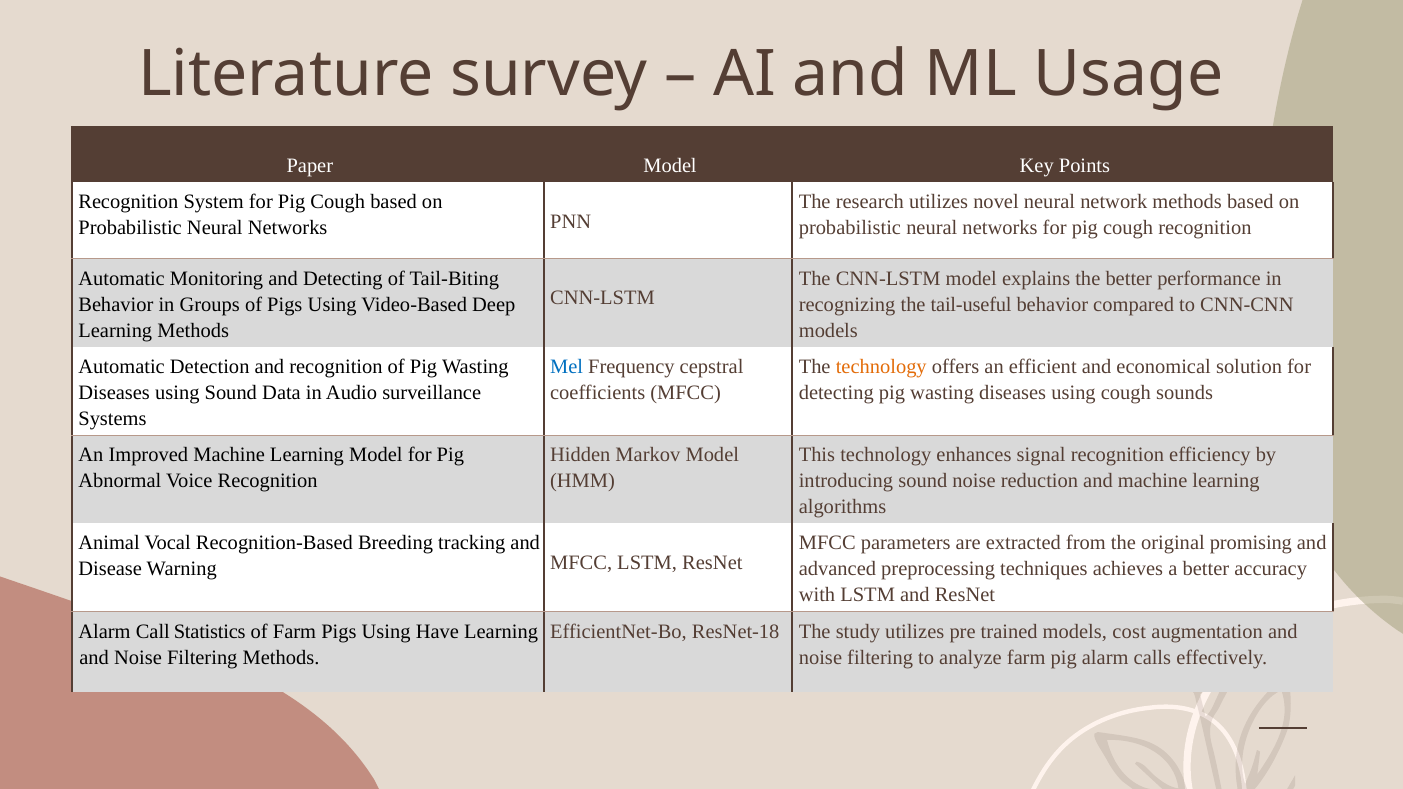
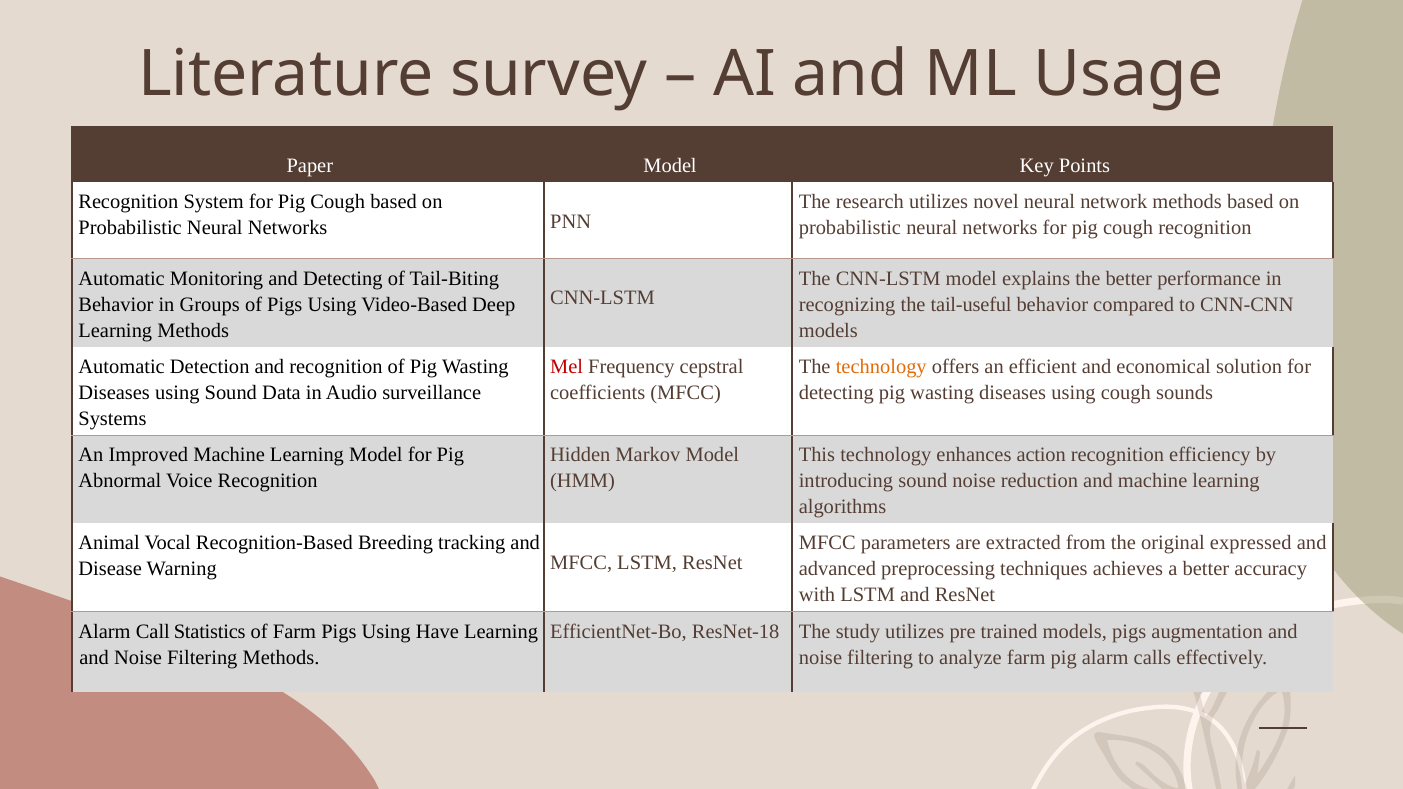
Mel colour: blue -> red (567, 367)
signal: signal -> action (1041, 455)
promising: promising -> expressed (1251, 543)
models cost: cost -> pigs (1129, 631)
